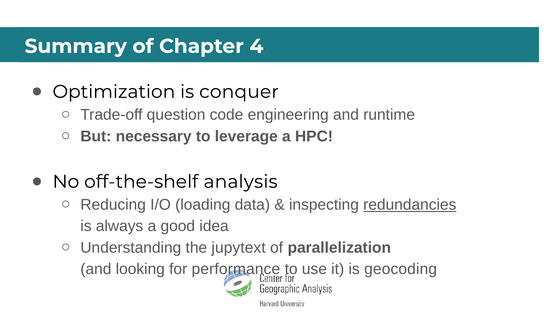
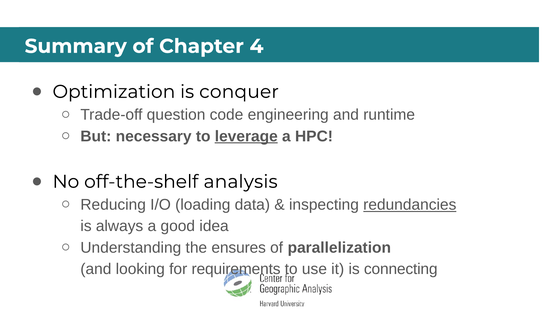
leverage underline: none -> present (246, 136)
jupytext: jupytext -> ensures (239, 248)
performance: performance -> requirements (236, 269)
geocoding: geocoding -> connecting (401, 269)
